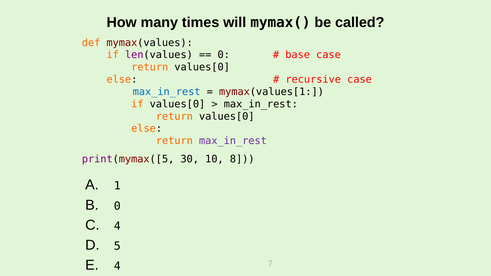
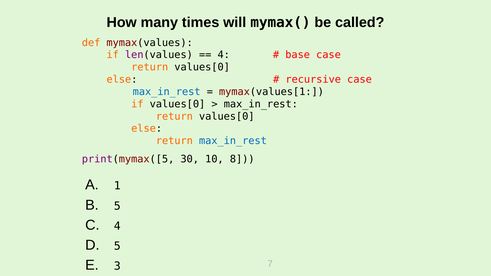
0: 0 -> 4 (224, 55)
max_in_rest colour: purple -> blue (233, 141)
0: 0 -> 5 (117, 206)
4: 4 -> 3 (117, 266)
